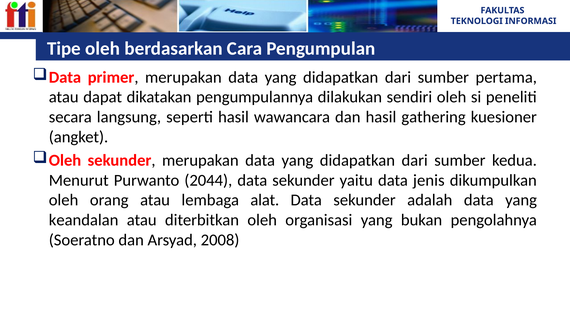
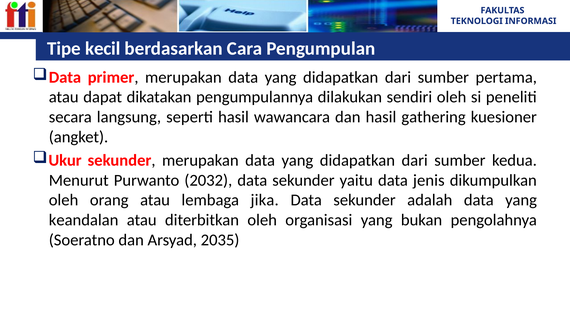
Tipe oleh: oleh -> kecil (103, 49)
Oleh: Oleh -> Ukur (65, 161)
2044: 2044 -> 2032 (208, 181)
alat: alat -> jika (265, 201)
2008: 2008 -> 2035 (220, 240)
